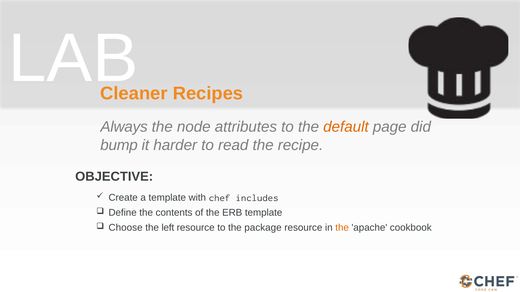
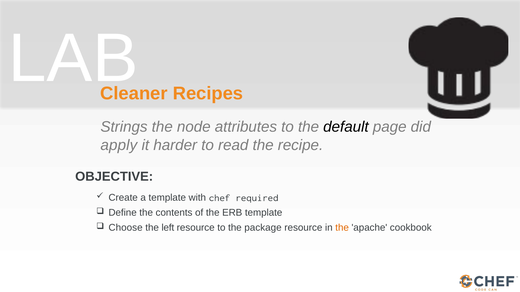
Always: Always -> Strings (124, 127)
default colour: orange -> black (346, 127)
bump: bump -> apply (119, 145)
includes: includes -> required (257, 198)
